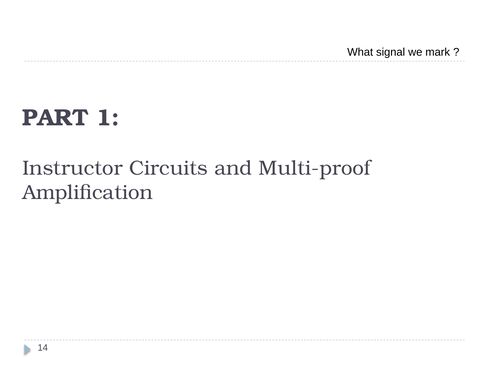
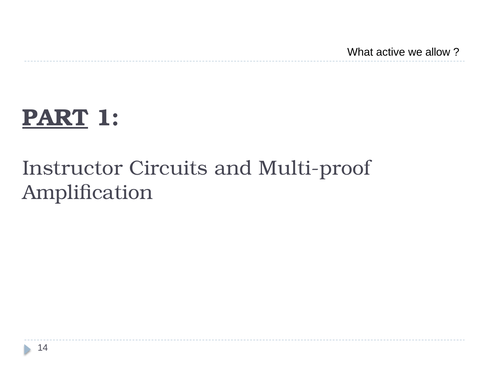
signal: signal -> active (391, 52)
mark: mark -> allow (438, 52)
PART underline: none -> present (55, 118)
